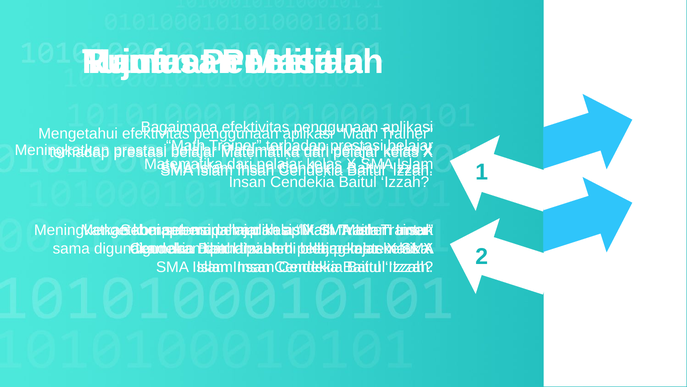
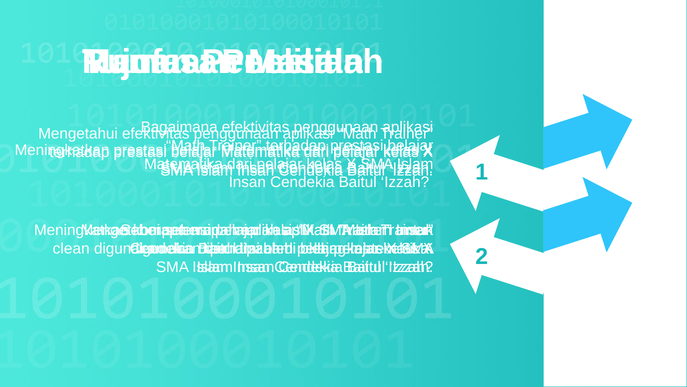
sama: sama -> clean (71, 248)
